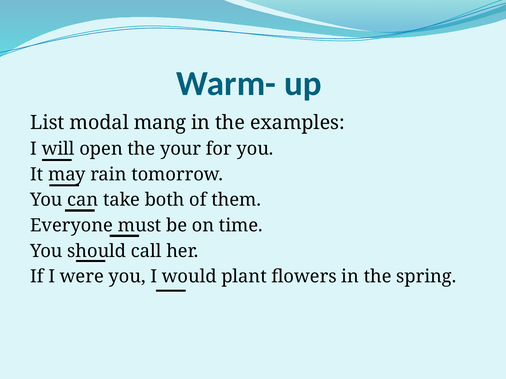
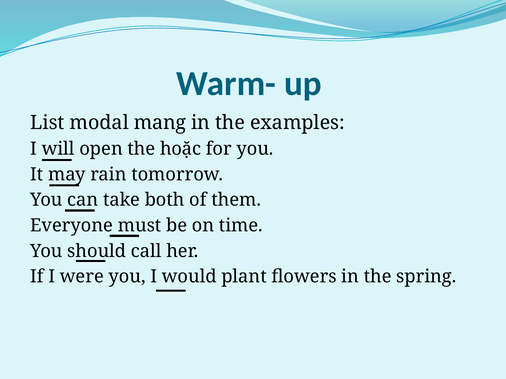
your: your -> hoặc (181, 149)
